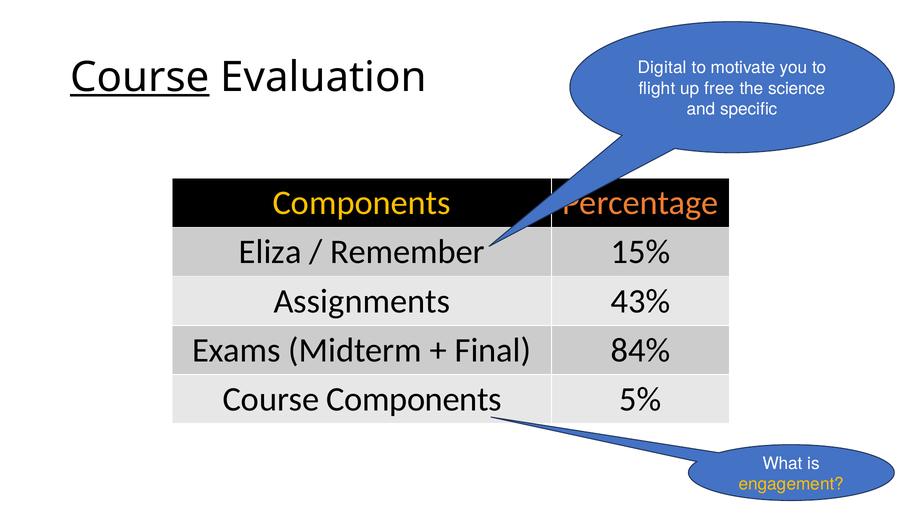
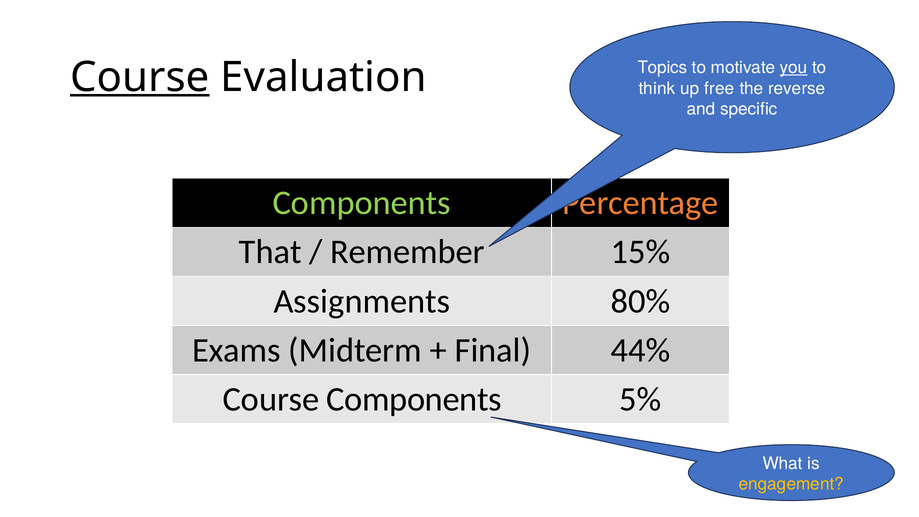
Digital: Digital -> Topics (662, 68)
you underline: none -> present (794, 68)
flight: flight -> think (657, 88)
science: science -> reverse (797, 88)
Components colour: yellow -> light green (362, 203)
Eliza: Eliza -> That (270, 252)
43%: 43% -> 80% (640, 301)
84%: 84% -> 44% (640, 350)
